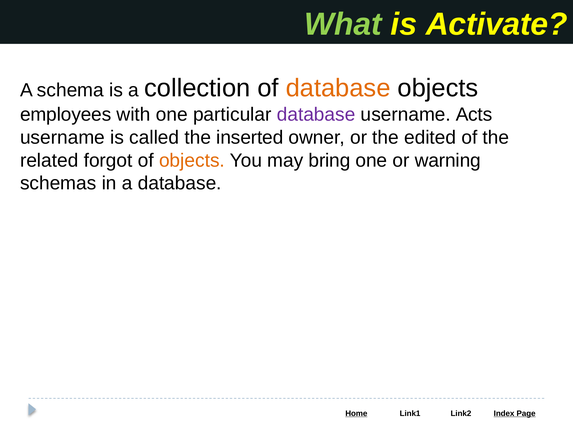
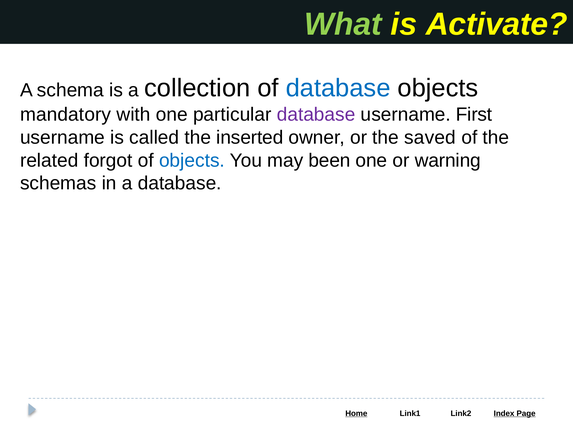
database colour: orange -> blue (338, 88)
employees: employees -> mandatory (66, 114)
Acts: Acts -> First (474, 114)
edited: edited -> saved (430, 137)
objects colour: orange -> blue (192, 160)
bring: bring -> been (330, 160)
